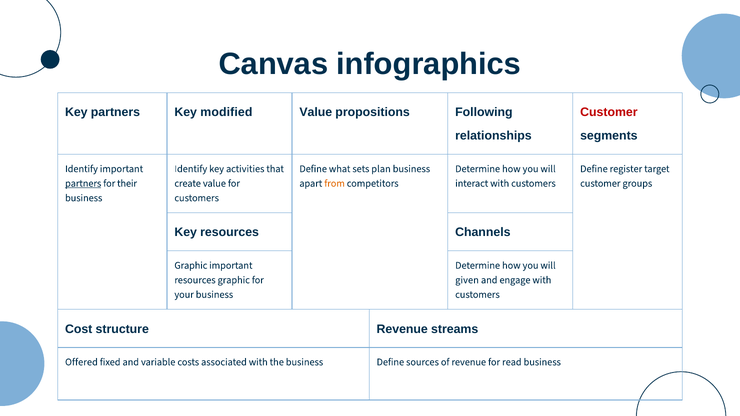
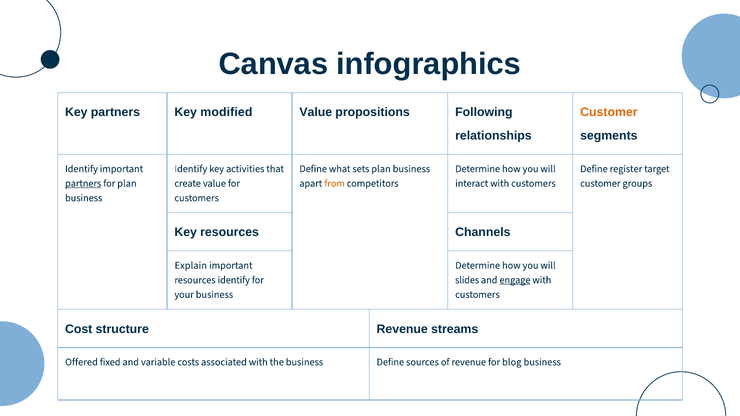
Customer colour: red -> orange (609, 112)
for their: their -> plan (127, 183)
Graphic: Graphic -> Explain (191, 266)
resources graphic: graphic -> identify (234, 280)
given: given -> slides (467, 280)
engage underline: none -> present (515, 280)
read: read -> blog (512, 362)
